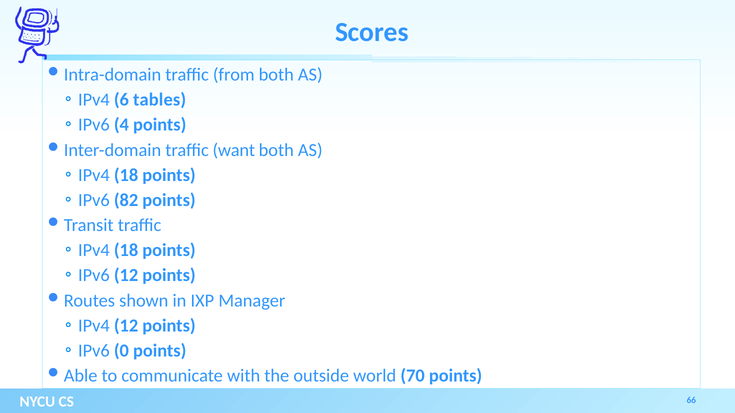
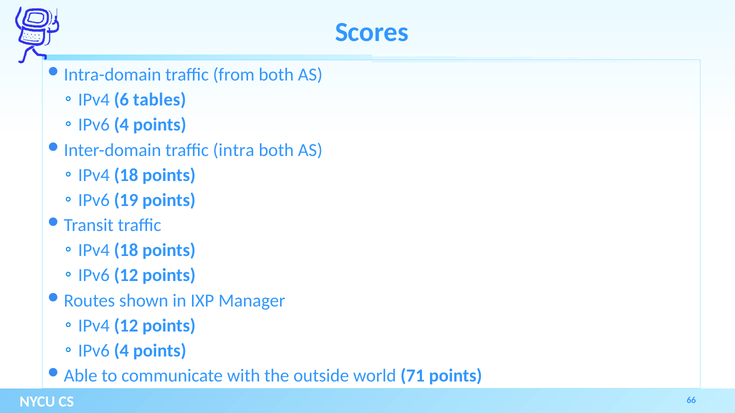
want: want -> intra (234, 150)
82: 82 -> 19 (126, 200)
0: 0 -> 4 (121, 351)
70: 70 -> 71 (413, 376)
